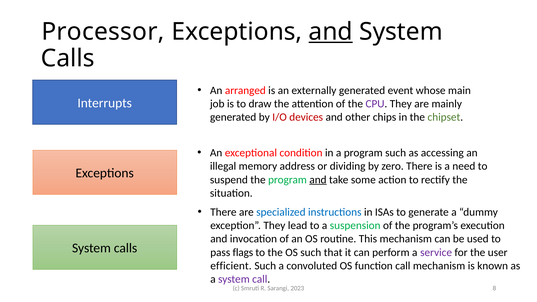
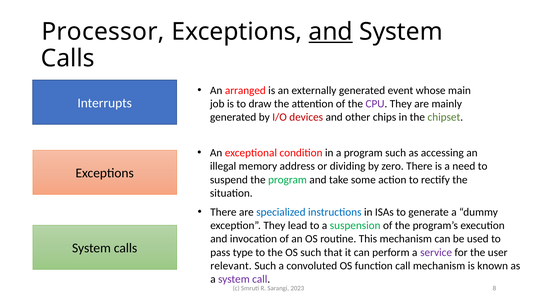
and underline: present -> none (318, 180)
flags: flags -> type (243, 252)
efficient: efficient -> relevant (231, 266)
